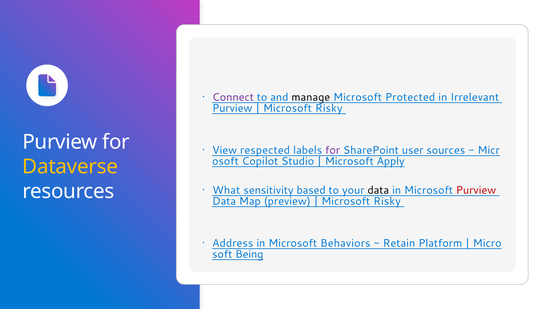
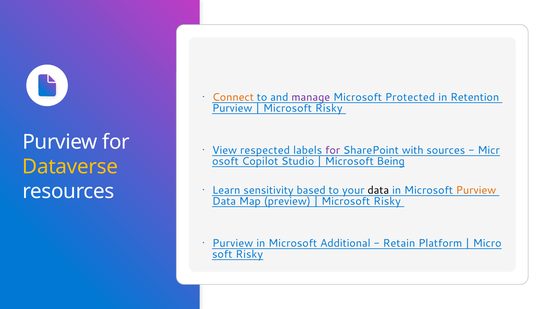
Connect colour: purple -> orange (233, 97)
manage colour: black -> purple (311, 97)
Irrelevant: Irrelevant -> Retention (475, 97)
user: user -> with (413, 150)
Apply: Apply -> Being (391, 161)
What: What -> Learn (226, 190)
Purview colour: red -> orange (476, 190)
Address: Address -> Purview (233, 243)
Behaviors: Behaviors -> Additional (345, 243)
Being: Being -> Risky (249, 254)
